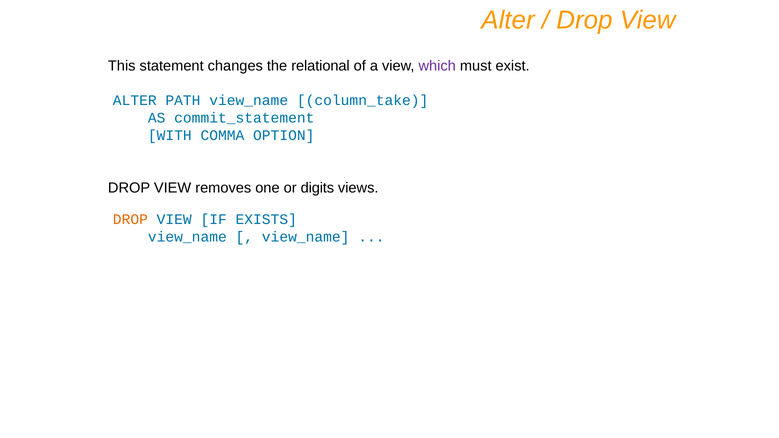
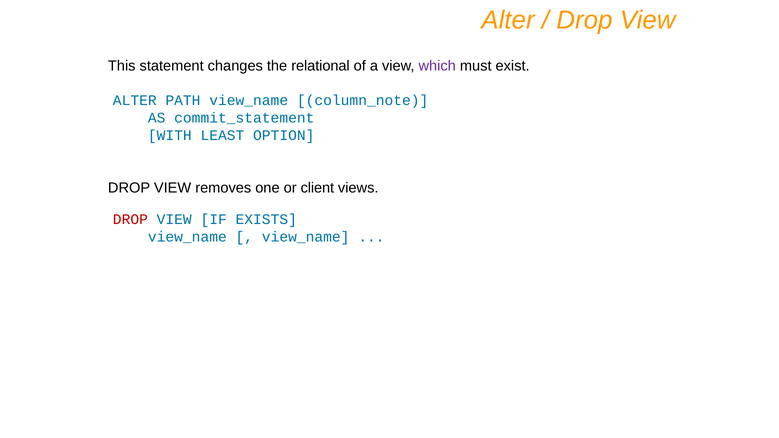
column_take: column_take -> column_note (363, 100)
COMMA: COMMA -> LEAST (222, 135)
digits: digits -> client (317, 188)
DROP colour: orange -> red (130, 220)
